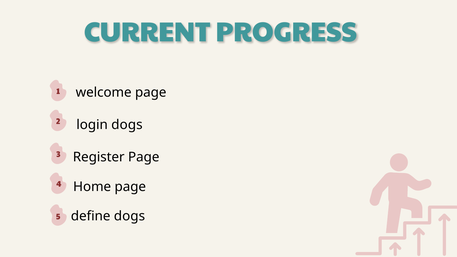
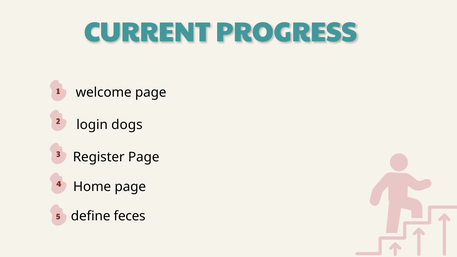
define dogs: dogs -> feces (130, 216)
